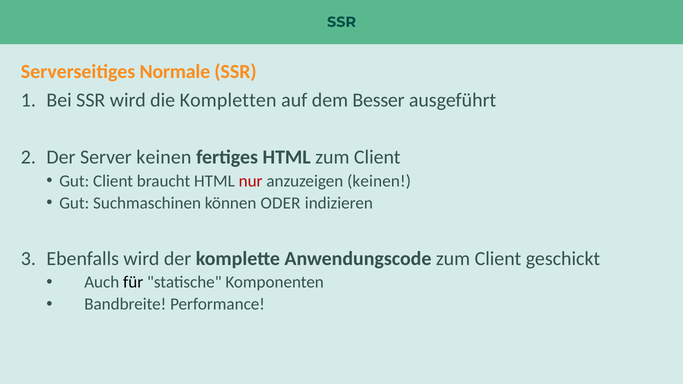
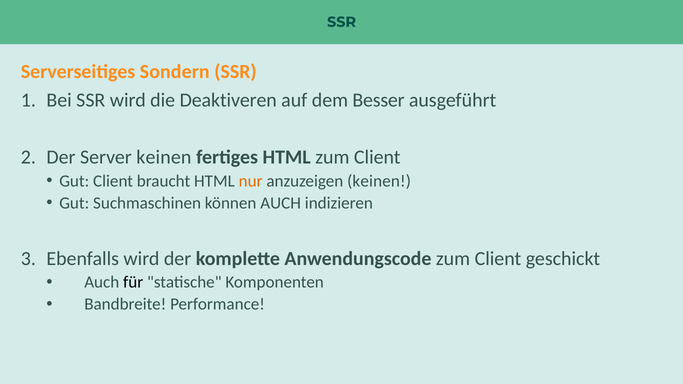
Normale: Normale -> Sondern (175, 72)
Kompletten: Kompletten -> Deaktiveren (228, 100)
nur colour: red -> orange (251, 181)
ODER: ODER -> AUCH (281, 203)
